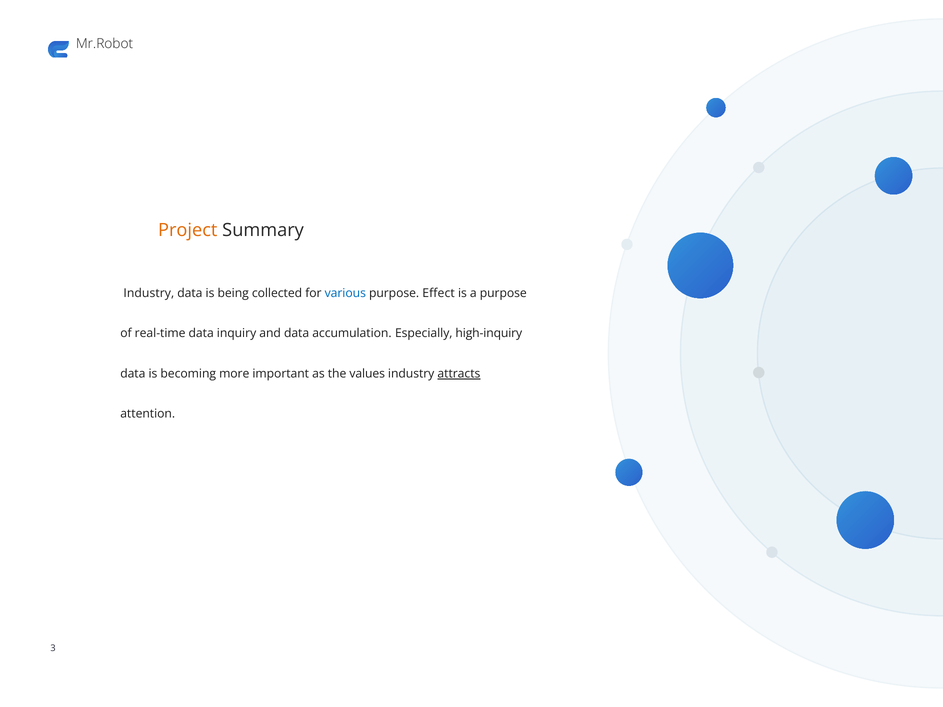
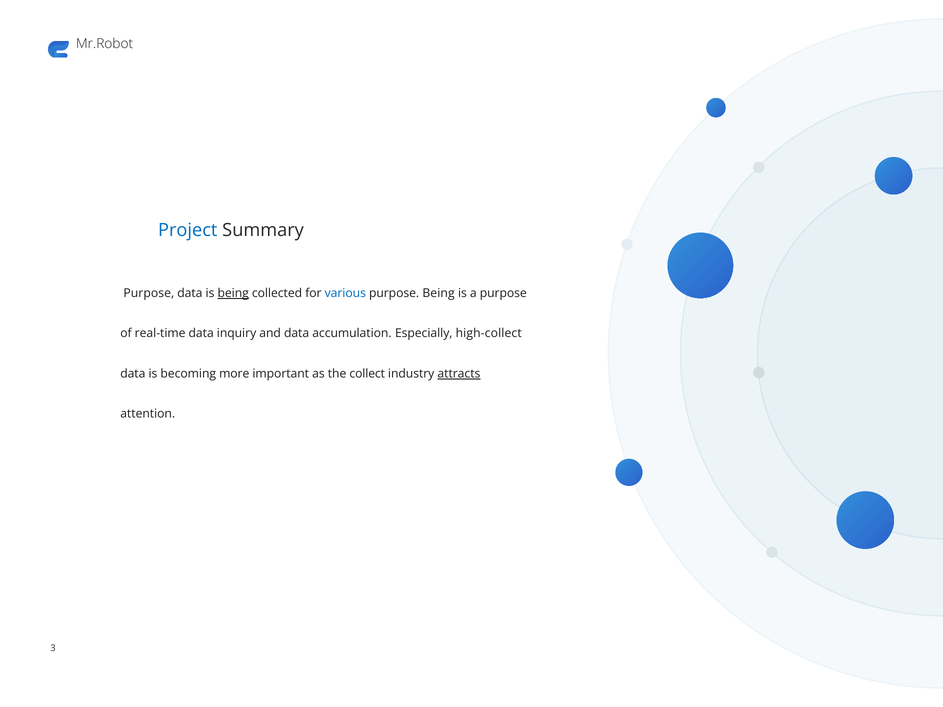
Project colour: orange -> blue (188, 230)
Industry: Industry -> Purpose (149, 293)
being underline: none -> present (233, 293)
purpose Effect: Effect -> Being (439, 293)
high-inquiry: high-inquiry -> high-collect (489, 334)
values: values -> collect (367, 374)
